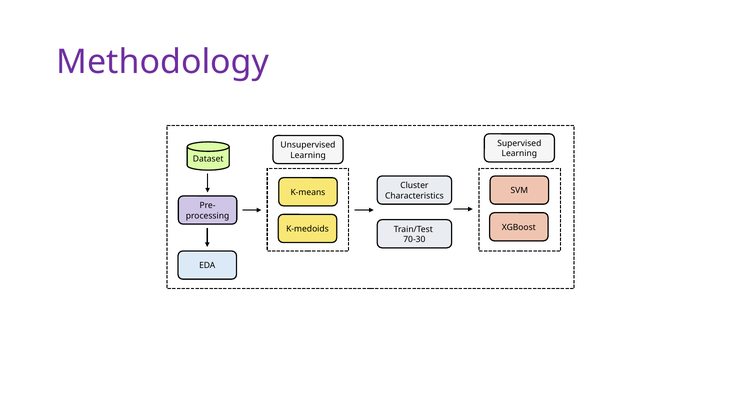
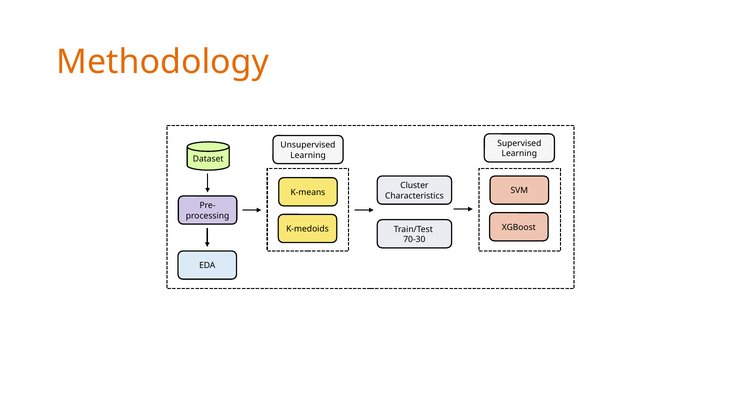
Methodology colour: purple -> orange (163, 62)
